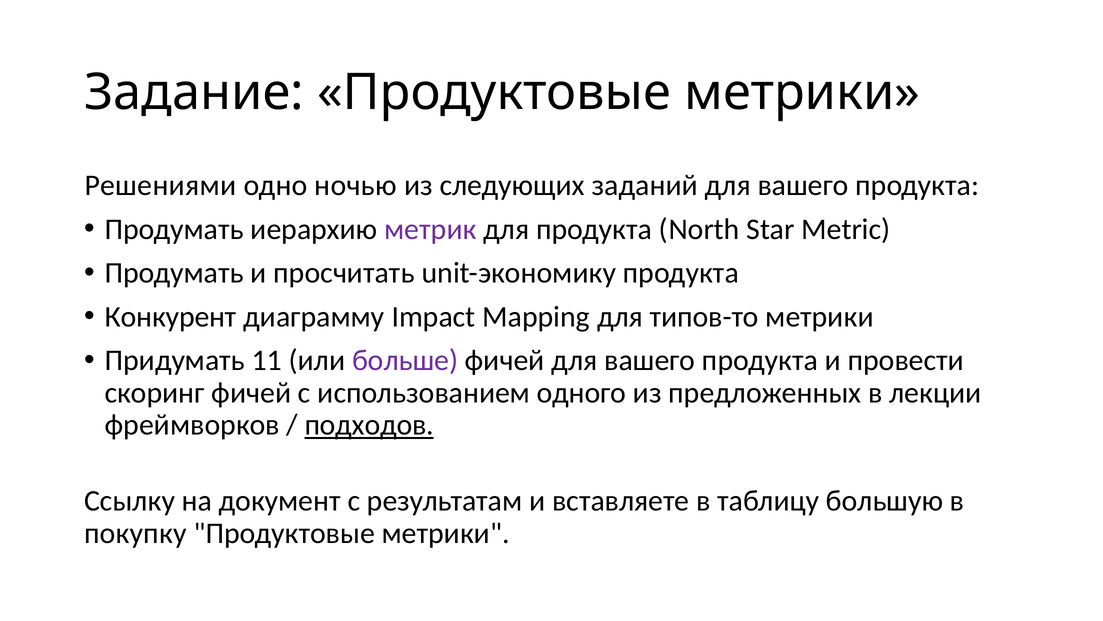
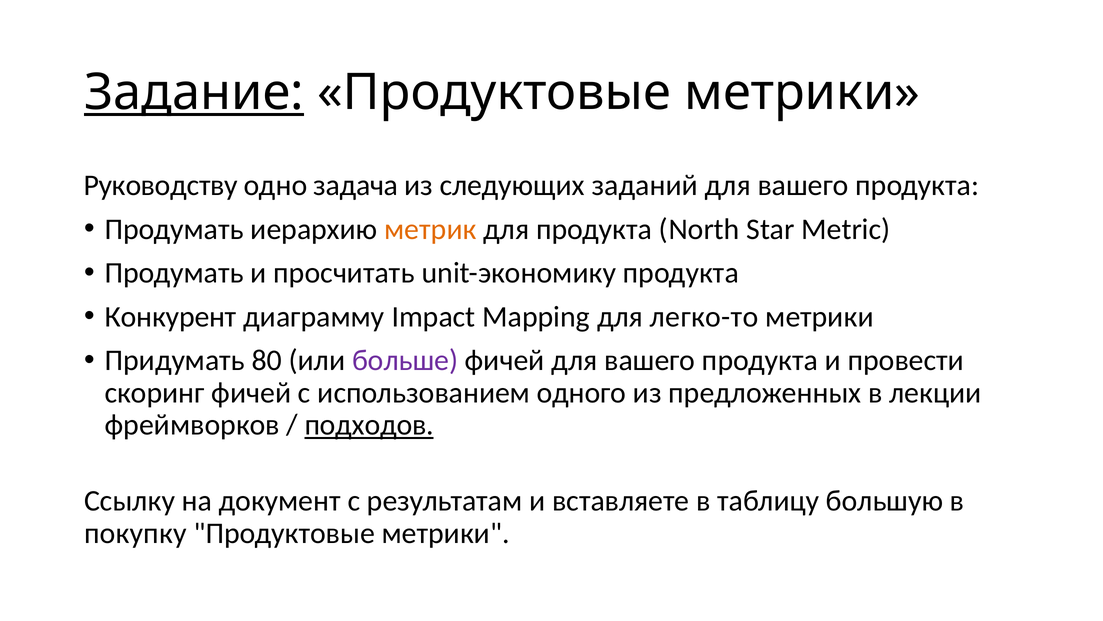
Задание underline: none -> present (194, 93)
Решениями: Решениями -> Руководству (161, 185)
ночью: ночью -> задача (356, 185)
метрик colour: purple -> orange (430, 229)
типов-то: типов-то -> легко-то (704, 316)
11: 11 -> 80 (267, 360)
